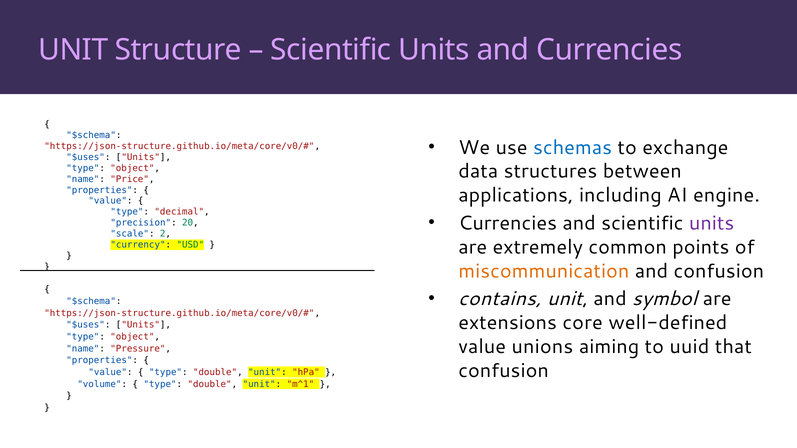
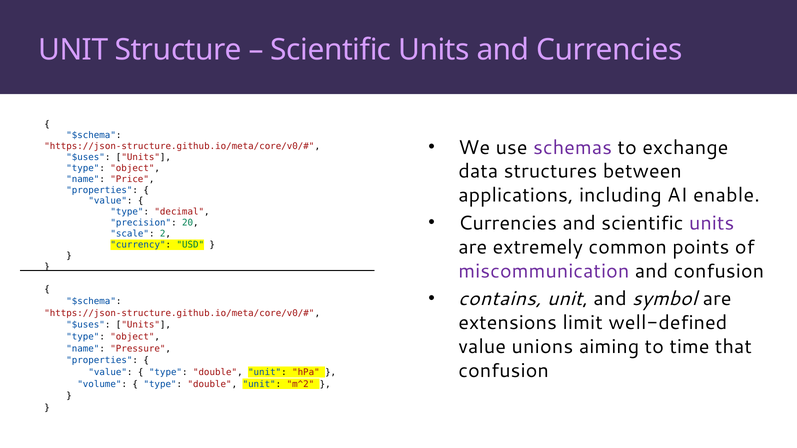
schemas colour: blue -> purple (573, 148)
engine: engine -> enable (726, 195)
miscommunication colour: orange -> purple (544, 271)
core: core -> limit (583, 323)
uuid: uuid -> time (689, 347)
m^1: m^1 -> m^2 (300, 384)
